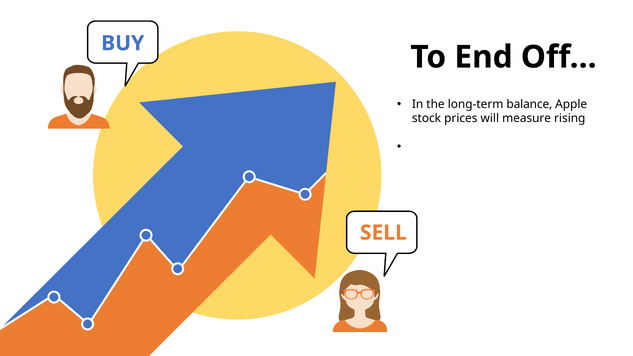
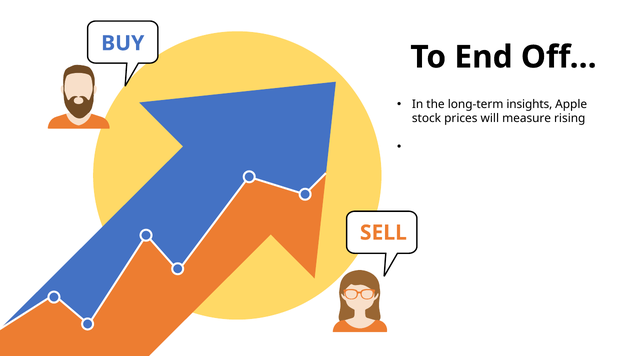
balance: balance -> insights (529, 104)
